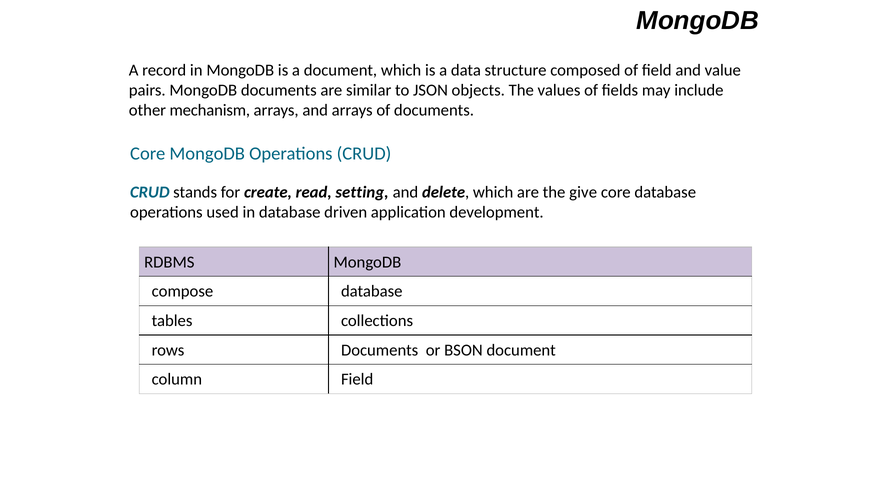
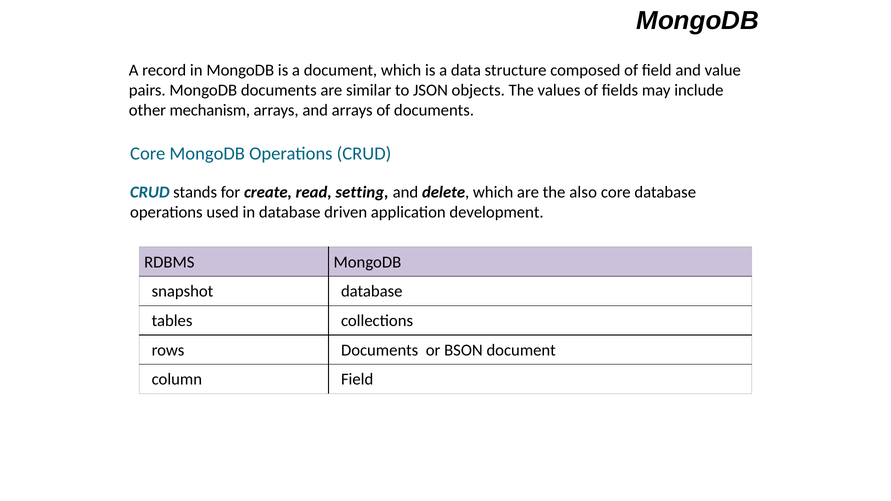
give: give -> also (583, 192)
compose: compose -> snapshot (182, 292)
